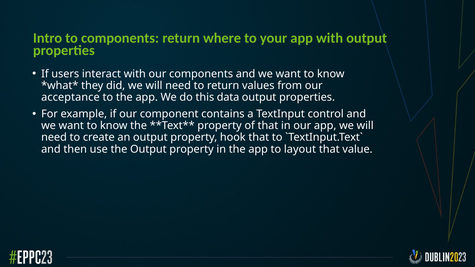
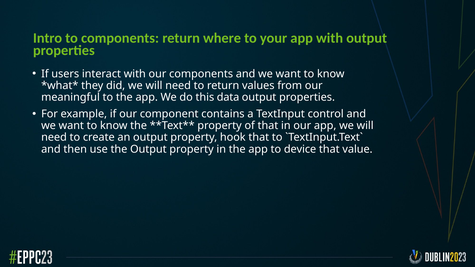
acceptance: acceptance -> meaningful (70, 97)
layout: layout -> device (300, 149)
